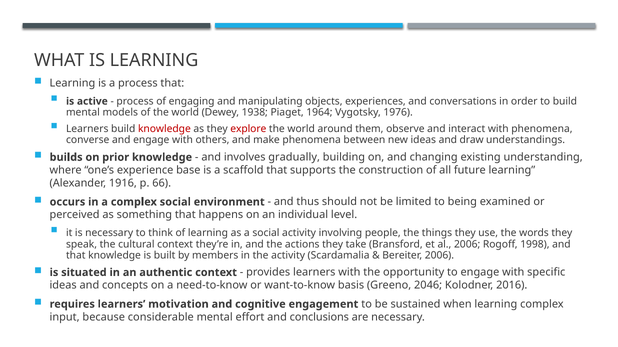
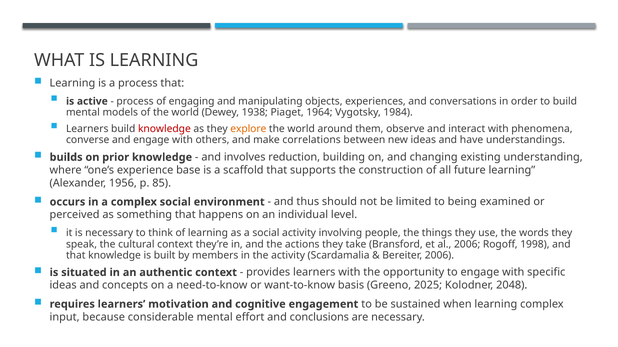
1976: 1976 -> 1984 (398, 113)
explore colour: red -> orange (248, 129)
make phenomena: phenomena -> correlations (312, 140)
draw: draw -> have (472, 140)
gradually: gradually -> reduction (294, 157)
1916: 1916 -> 1956 (123, 183)
66: 66 -> 85 (162, 183)
2046: 2046 -> 2025 (428, 286)
2016: 2016 -> 2048 (512, 286)
